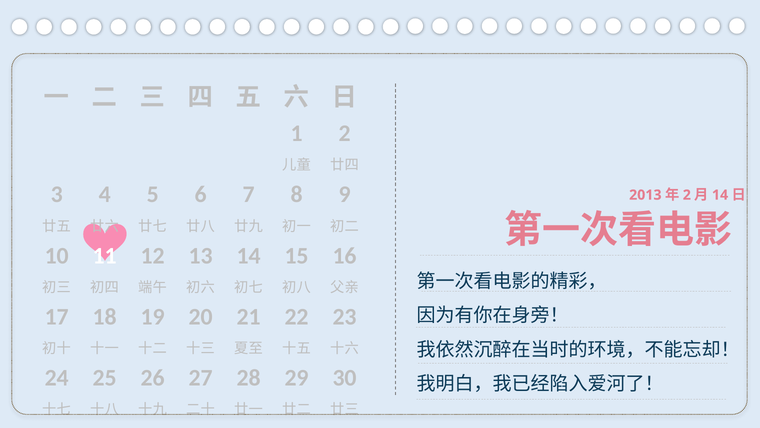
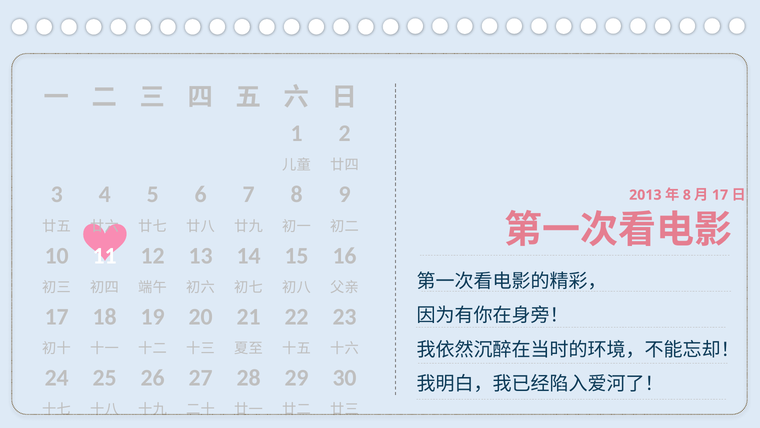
2: 2 -> 8 (687, 195)
14: 14 -> 17 (720, 195)
